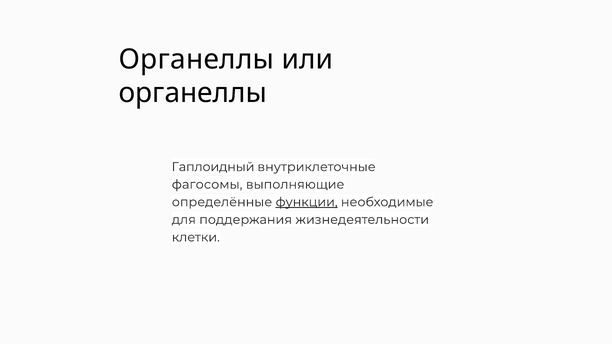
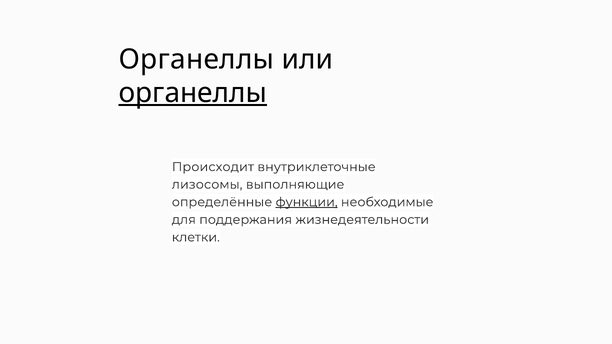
органеллы underline: none -> present (193, 93)
Гаплоидный: Гаплоидный -> Происходит (213, 167)
фагосомы: фагосомы -> лизосомы (207, 185)
